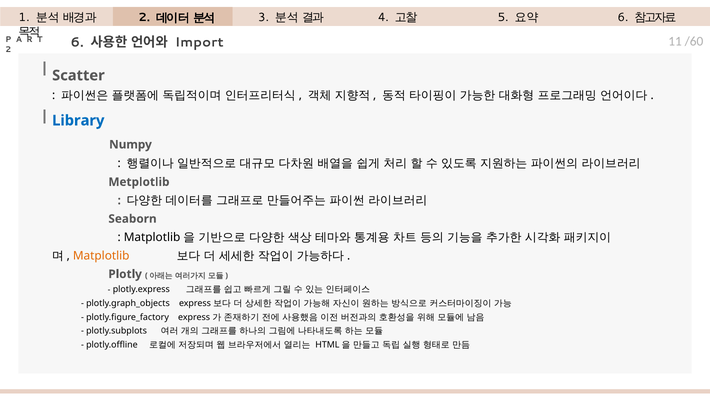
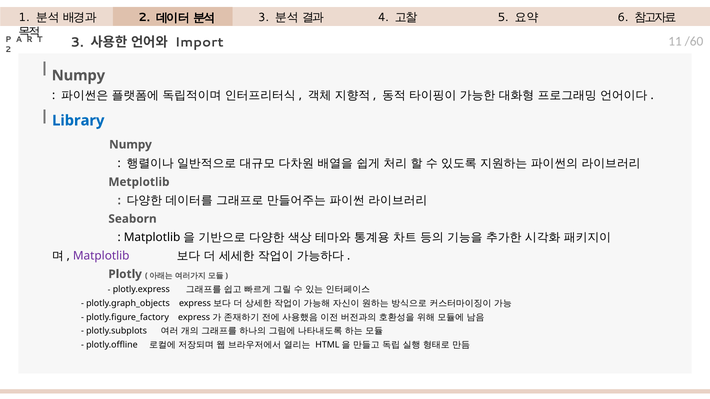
2 6: 6 -> 3 (77, 42)
Scatter: Scatter -> Numpy (78, 76)
Matplotlib colour: orange -> purple (101, 256)
